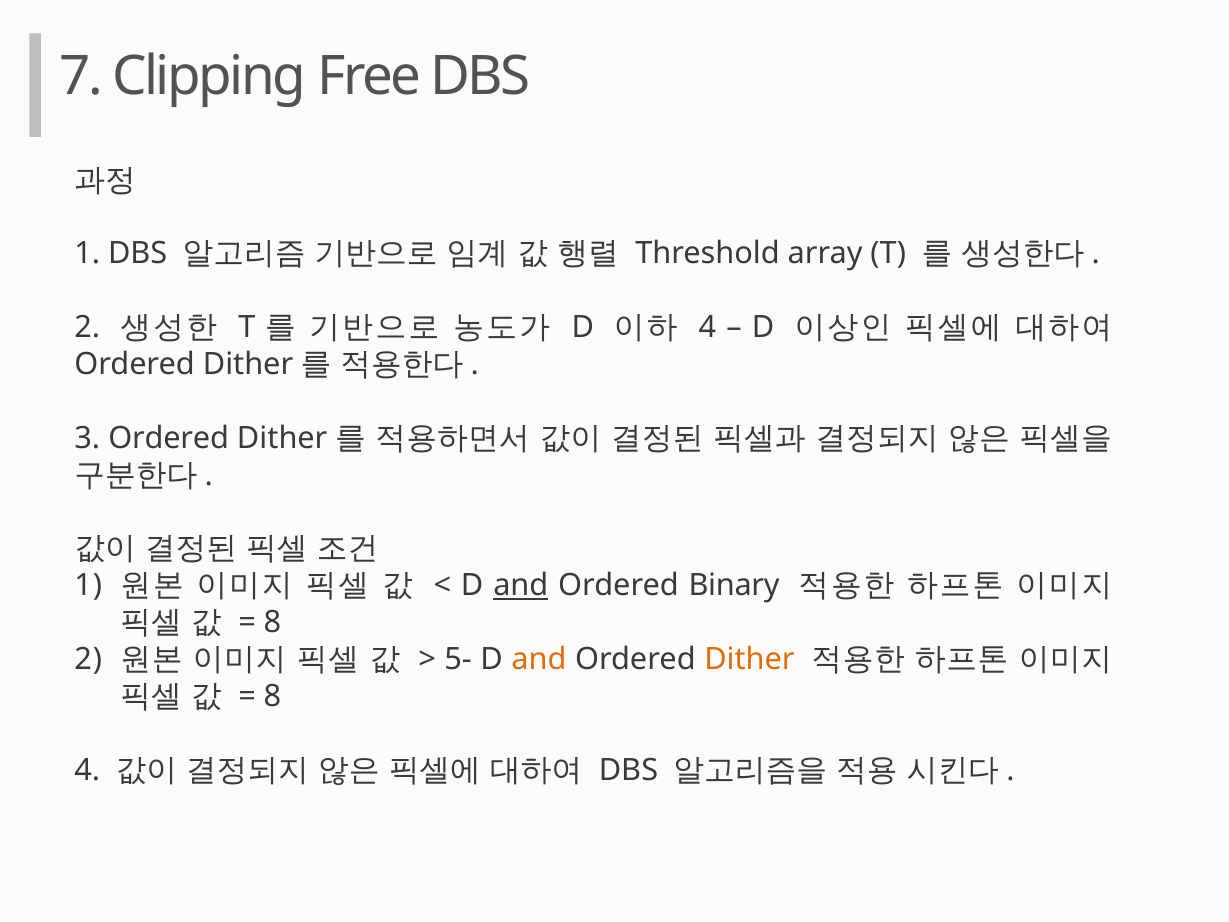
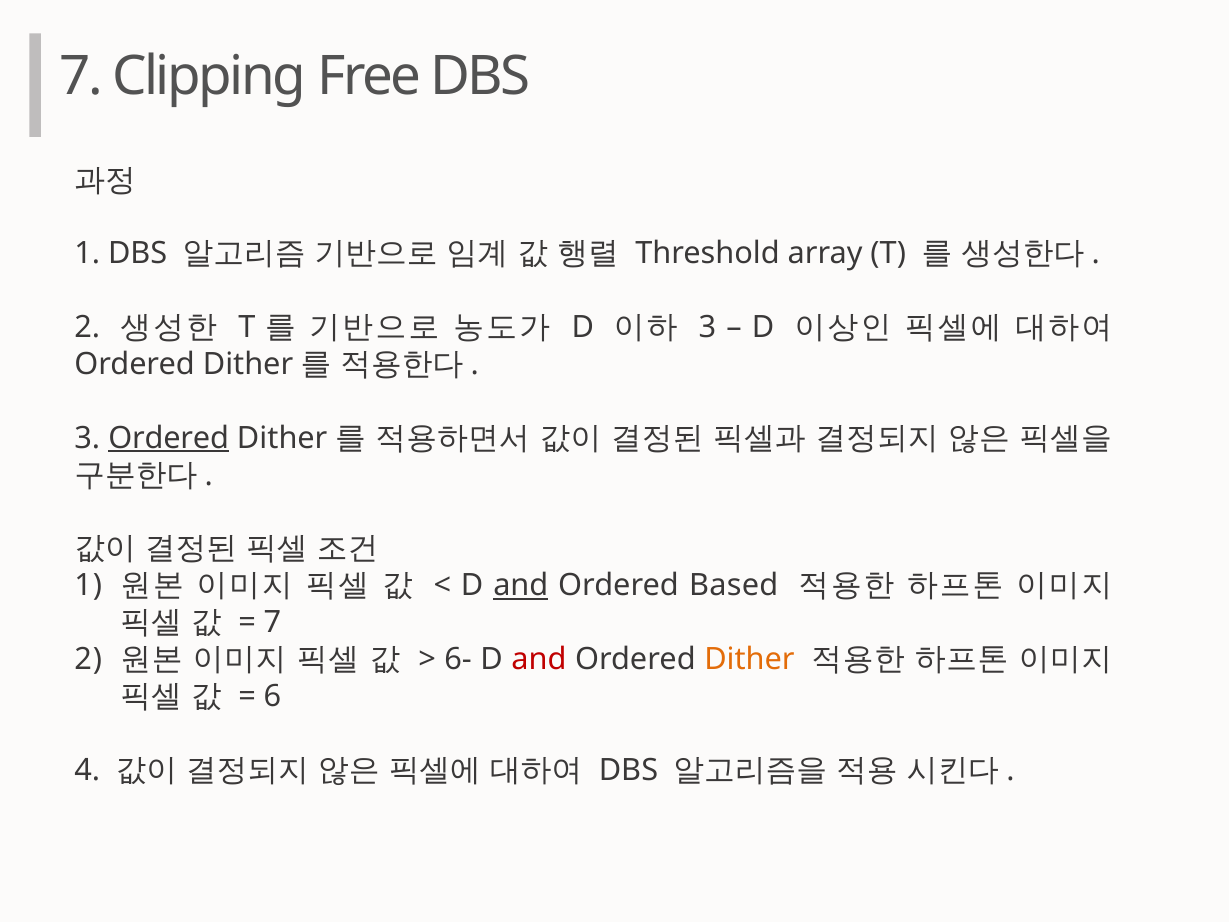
4: 4 -> 3 (707, 327)
Ordered underline: none -> present (169, 438)
Binary: Binary -> Based (734, 585)
8: 8 -> 7 (272, 622)
5-: 5- -> 6- (458, 659)
and colour: orange -> red (539, 659)
8: 8 -> 6 (272, 696)
